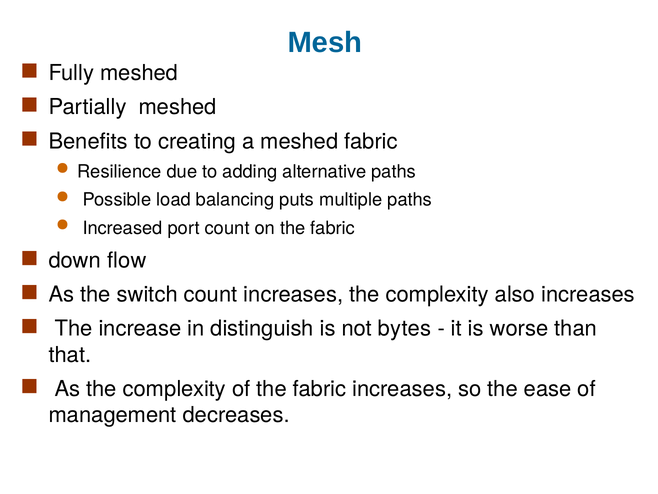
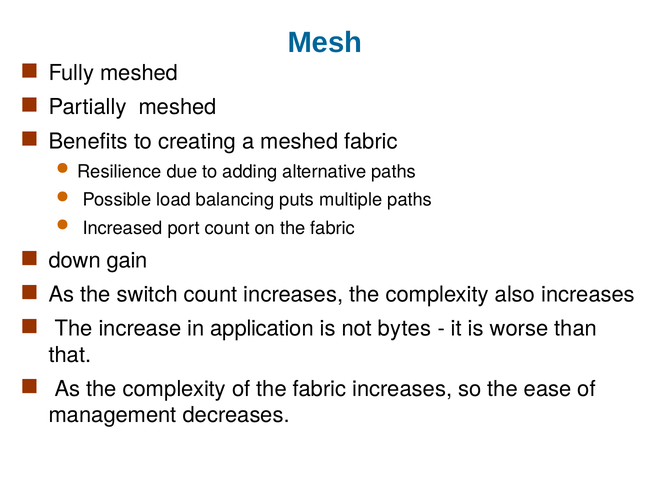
flow: flow -> gain (127, 260)
distinguish: distinguish -> application (262, 328)
